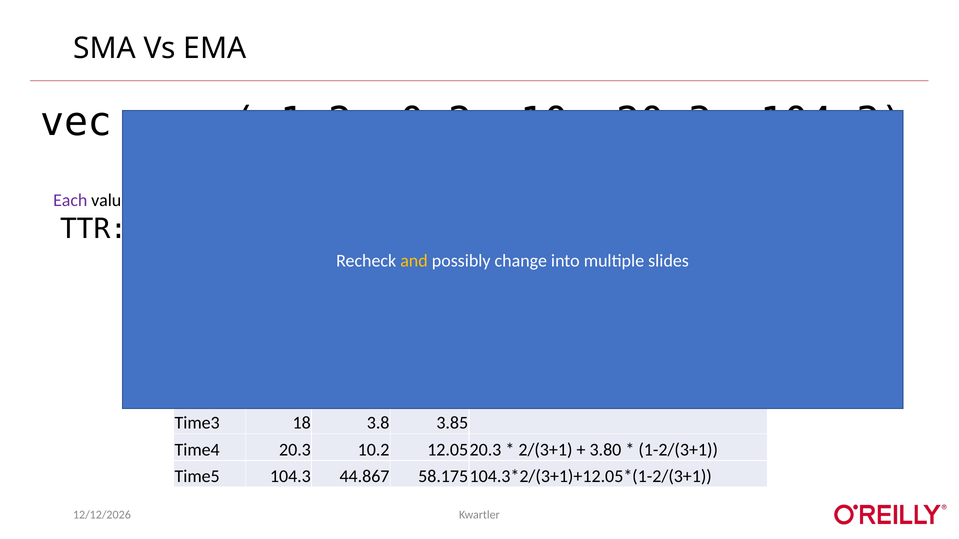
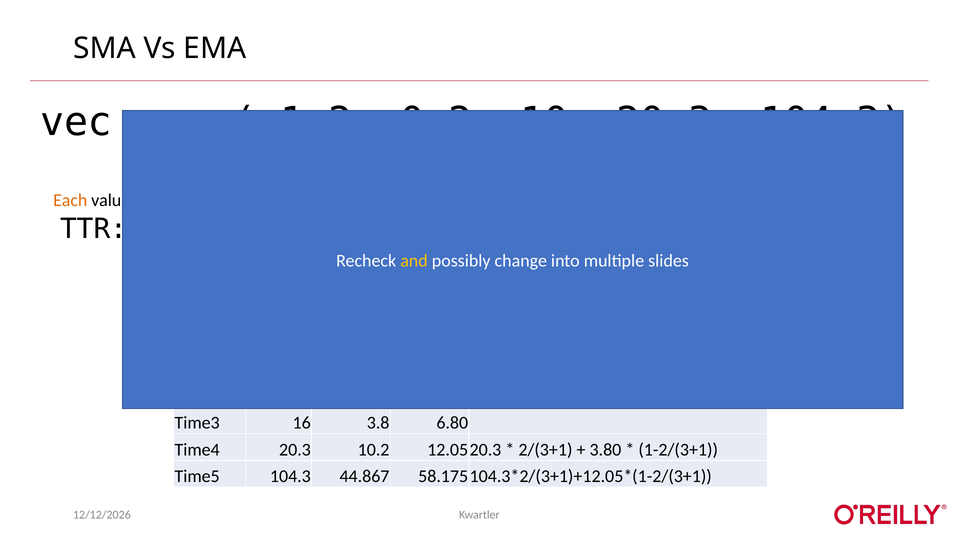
Each colour: purple -> orange (70, 201)
18: 18 -> 16 (302, 423)
3.85: 3.85 -> 6.80 (452, 423)
